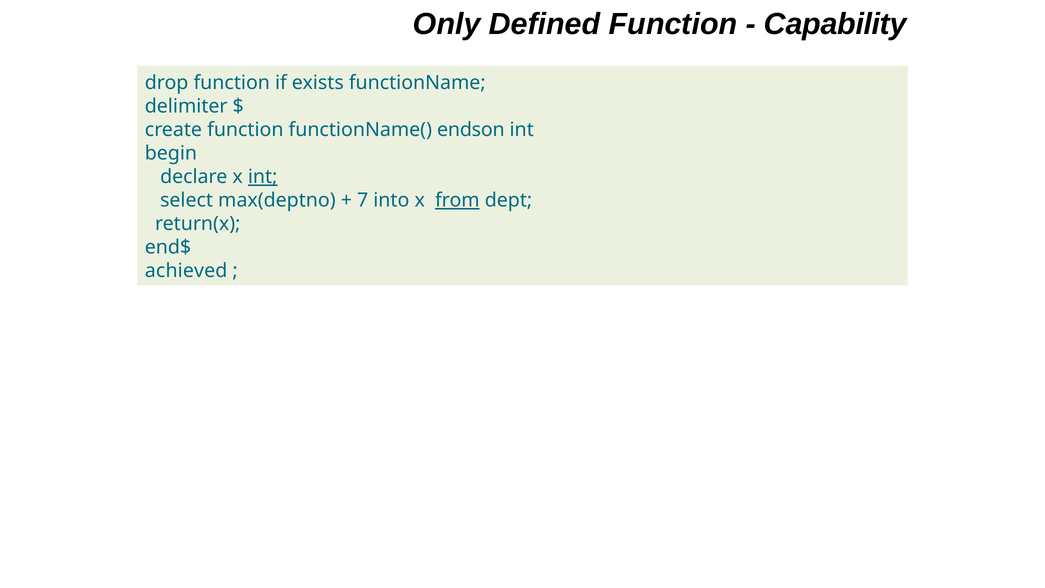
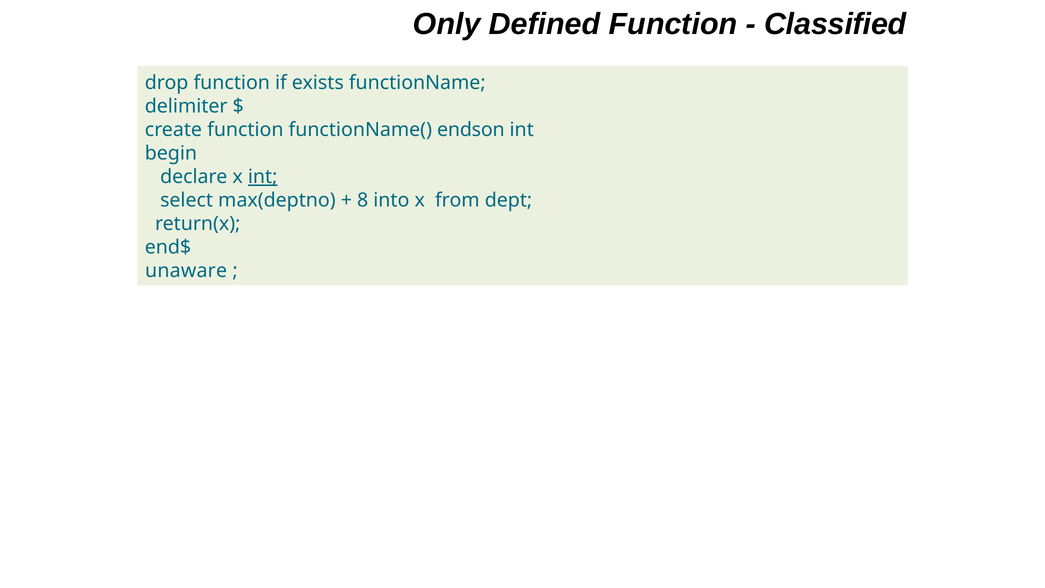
Capability: Capability -> Classified (835, 24)
7: 7 -> 8 (363, 200)
from underline: present -> none (457, 200)
achieved: achieved -> unaware (186, 271)
